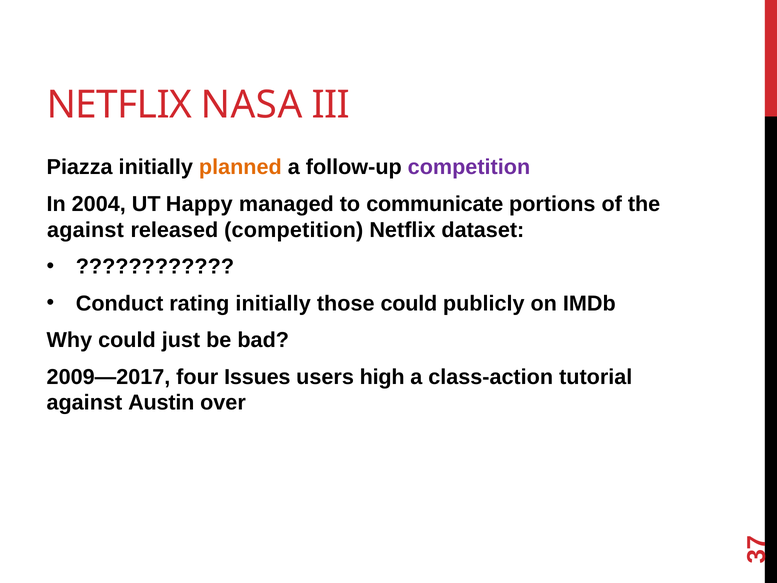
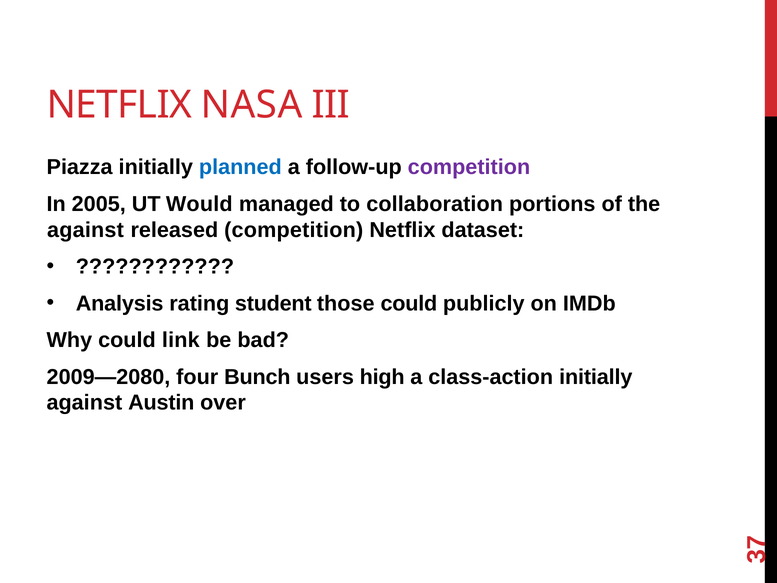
planned colour: orange -> blue (240, 167)
2004: 2004 -> 2005 (99, 204)
Happy: Happy -> Would (199, 204)
communicate: communicate -> collaboration (435, 204)
Conduct: Conduct -> Analysis (120, 303)
rating initially: initially -> student (273, 303)
just: just -> link (181, 340)
2009—2017: 2009—2017 -> 2009—2080 (108, 377)
Issues: Issues -> Bunch (257, 377)
class-action tutorial: tutorial -> initially (596, 377)
